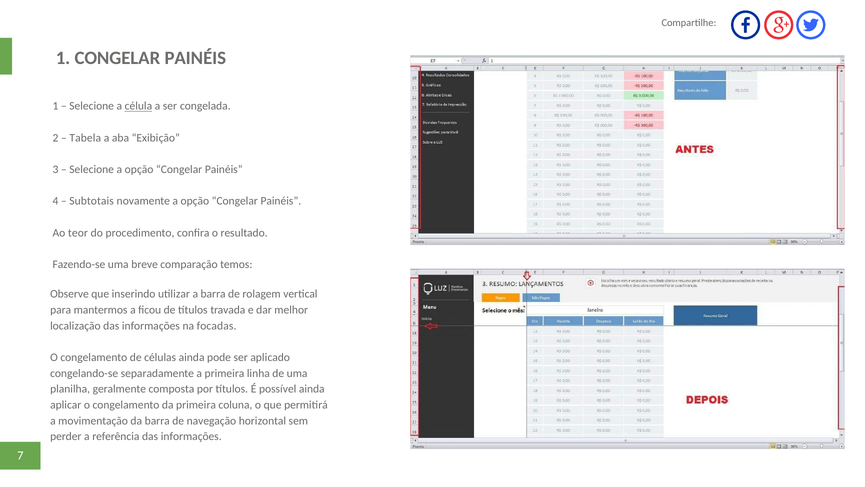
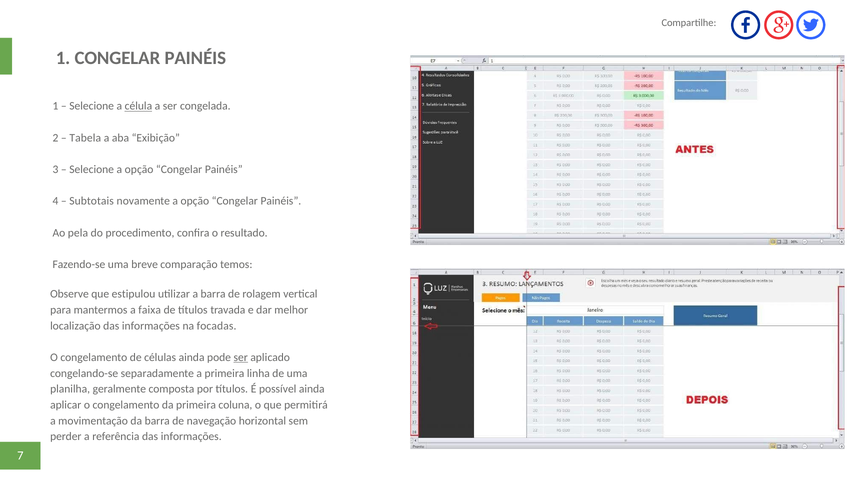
teor: teor -> pela (78, 233)
inserindo: inserindo -> estipulou (134, 295)
ﬁcou: ﬁcou -> faixa (150, 310)
ser underline: none -> present (241, 358)
